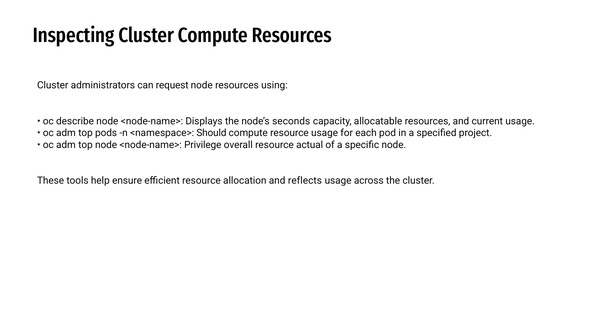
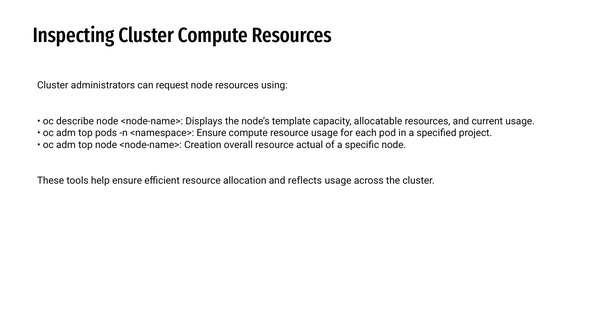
seconds: seconds -> template (291, 121)
<namespace> Should: Should -> Ensure (211, 133)
Privilege: Privilege -> Creation (203, 145)
